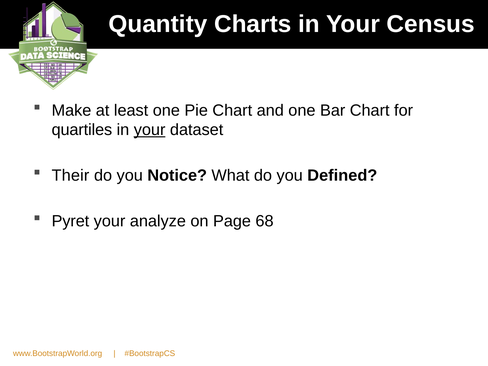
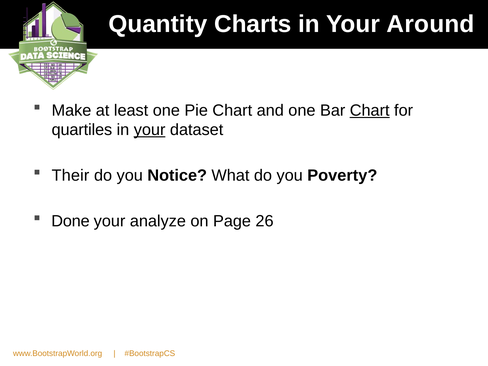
Census: Census -> Around (431, 24)
Chart underline: none -> present (370, 110)
Defined: Defined -> Poverty (342, 175)
Pyret: Pyret -> Done (70, 221)
68: 68 -> 26 (265, 221)
